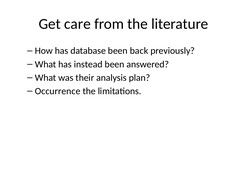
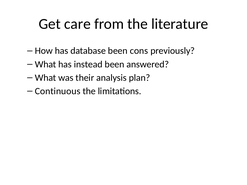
back: back -> cons (139, 51)
Occurrence: Occurrence -> Continuous (58, 91)
